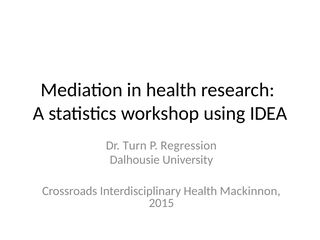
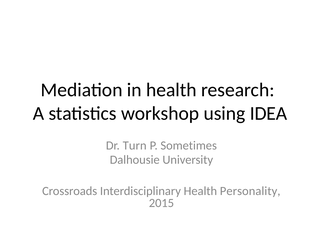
Regression: Regression -> Sometimes (189, 145)
Mackinnon: Mackinnon -> Personality (250, 191)
